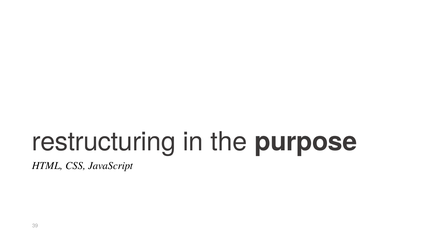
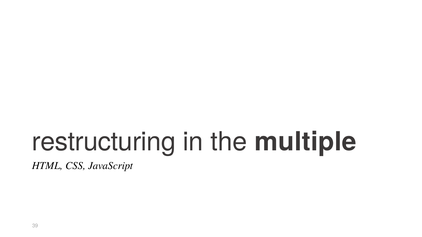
purpose: purpose -> multiple (306, 142)
